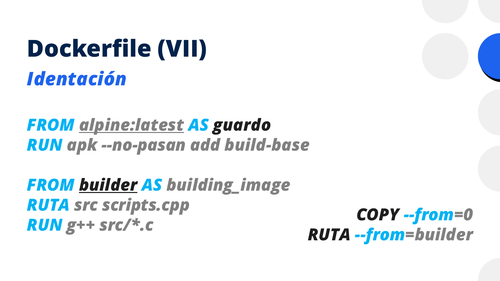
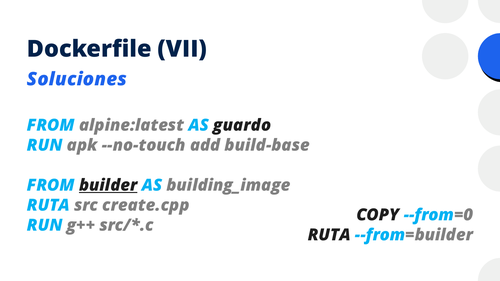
Identación: Identación -> Soluciones (77, 80)
alpine:latest underline: present -> none (132, 126)
--no-pasan: --no-pasan -> --no-touch (144, 146)
scripts.cpp: scripts.cpp -> create.cpp (146, 206)
